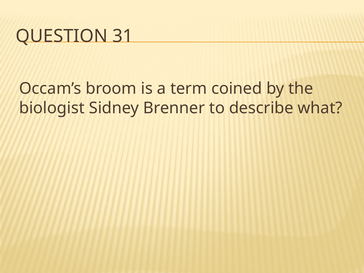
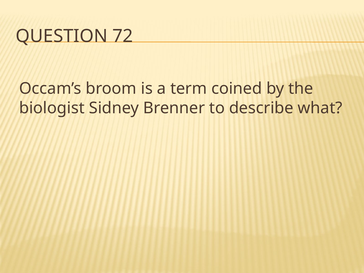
31: 31 -> 72 (123, 36)
